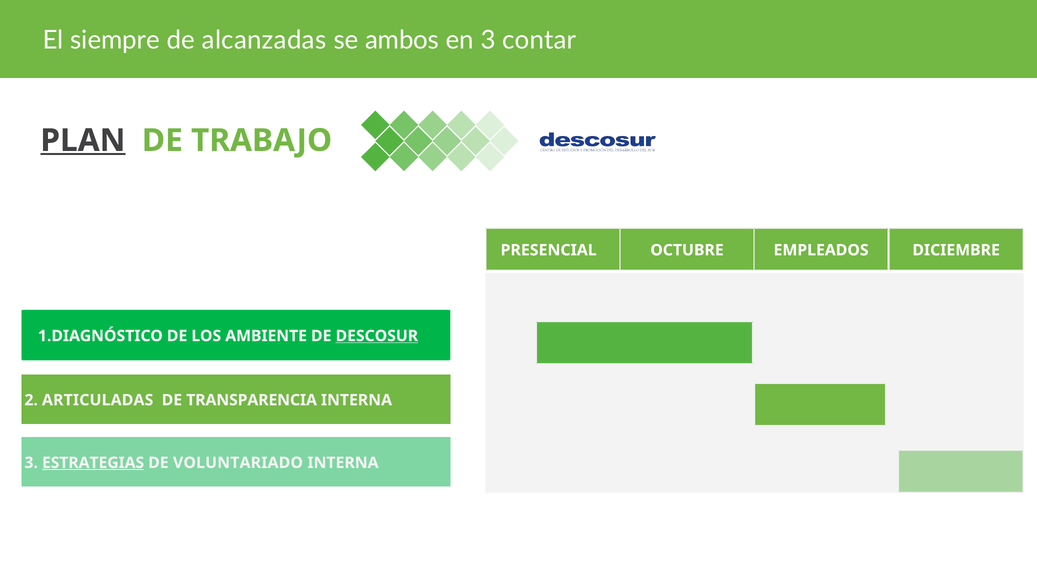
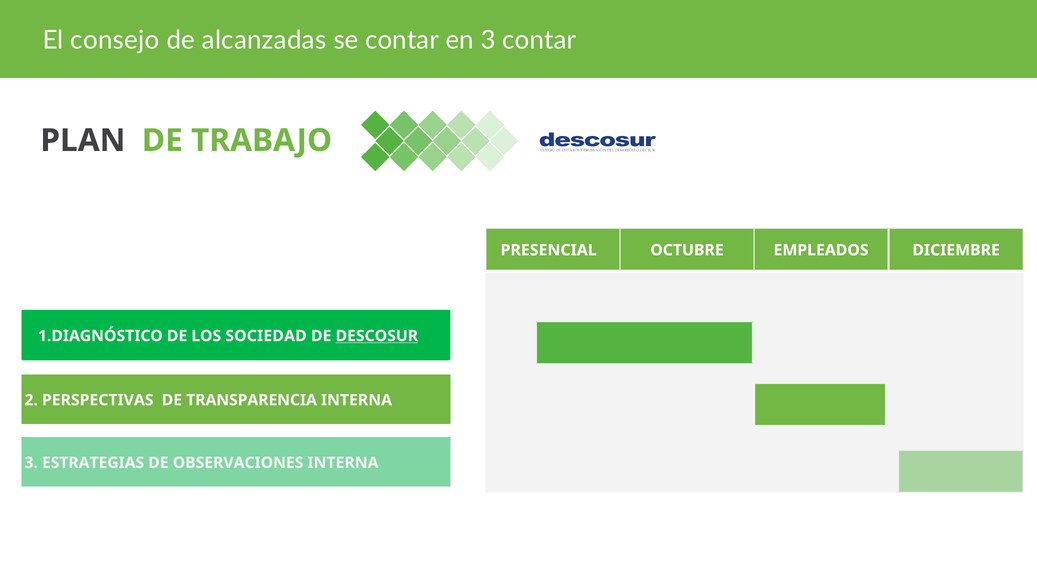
siempre: siempre -> consejo (115, 40)
se ambos: ambos -> contar (402, 40)
PLAN underline: present -> none (83, 141)
AMBIENTE: AMBIENTE -> SOCIEDAD (266, 336)
ARTICULADAS: ARTICULADAS -> PERSPECTIVAS (98, 400)
ESTRATEGIAS underline: present -> none (93, 463)
VOLUNTARIADO: VOLUNTARIADO -> OBSERVACIONES (238, 463)
